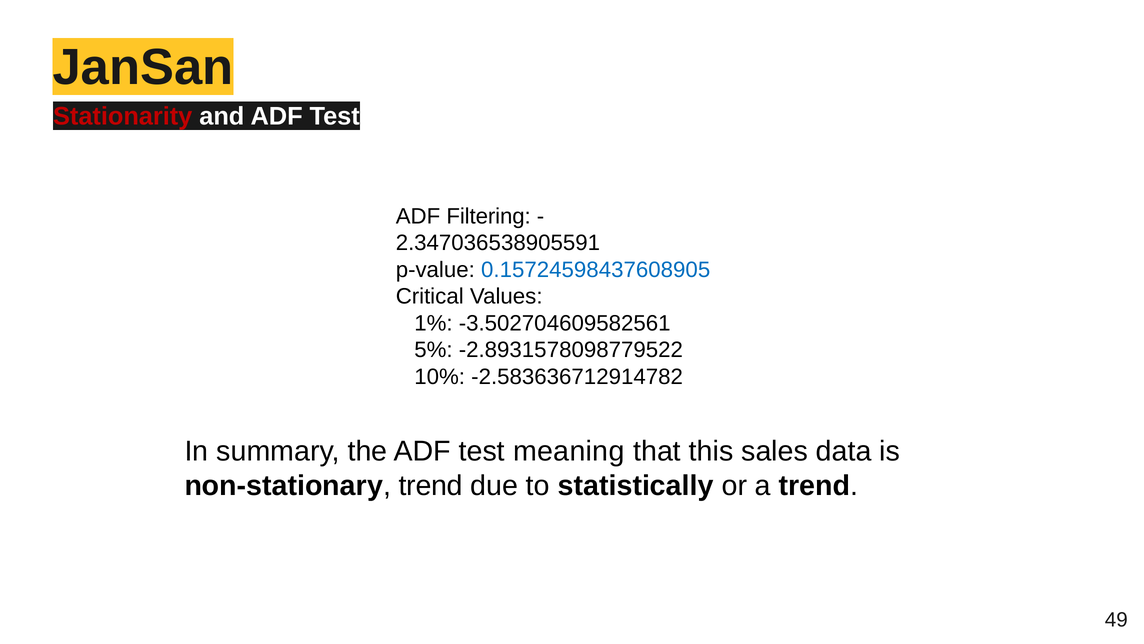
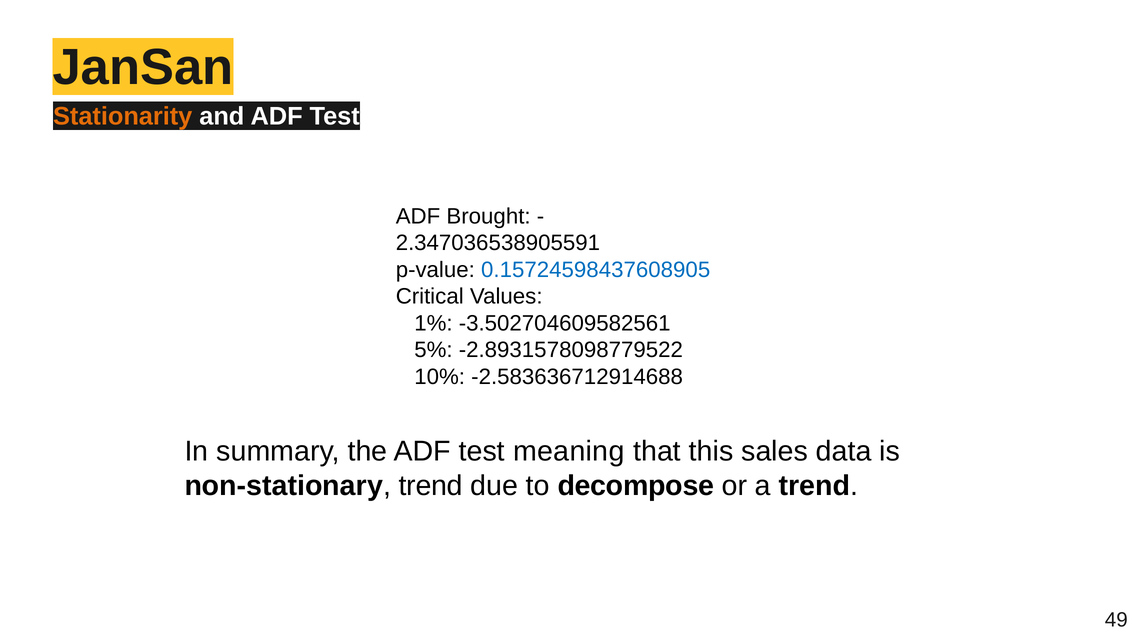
Stationarity colour: red -> orange (123, 116)
Filtering: Filtering -> Brought (489, 216)
-2.583636712914782: -2.583636712914782 -> -2.583636712914688 (577, 376)
statistically: statistically -> decompose (636, 485)
